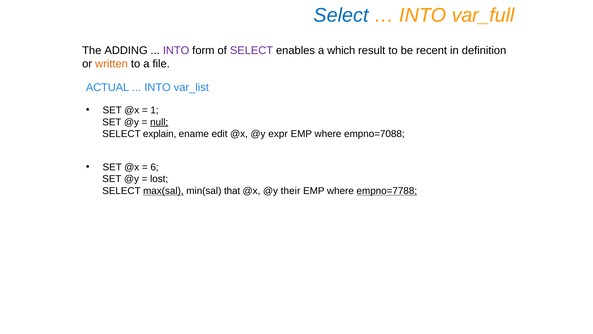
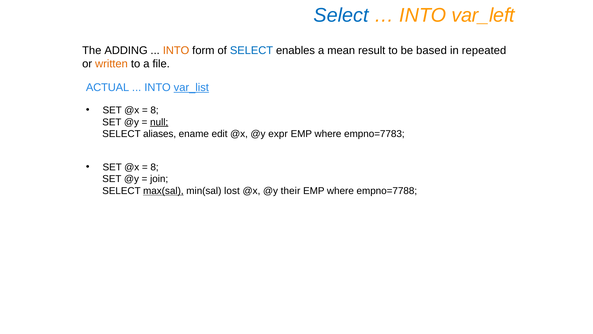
var_full: var_full -> var_left (483, 15)
INTO colour: purple -> orange (176, 50)
SELECT colour: purple -> blue (252, 50)
which: which -> mean (341, 50)
recent: recent -> based (432, 50)
definition: definition -> repeated (484, 50)
var_list underline: none -> present (191, 87)
1: 1 -> 8 (155, 110)
explain: explain -> aliases (160, 134)
empno=7088: empno=7088 -> empno=7783 (374, 134)
6: 6 -> 8 (155, 167)
lost: lost -> join (159, 179)
that: that -> lost (232, 191)
empno=7788 underline: present -> none (387, 191)
